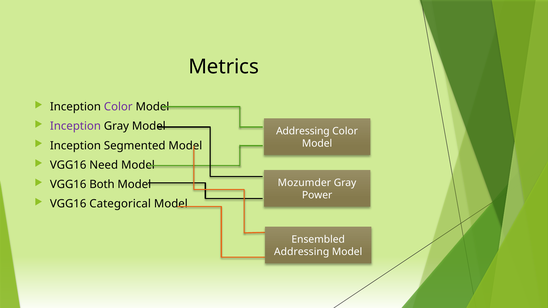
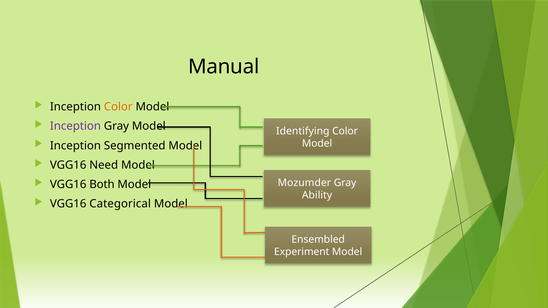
Metrics: Metrics -> Manual (224, 67)
Color colour: purple -> orange (118, 107)
Addressing: Addressing -> Identifying (303, 131)
Power: Power -> Ability (317, 195)
Addressing: Addressing -> Experiment (302, 252)
